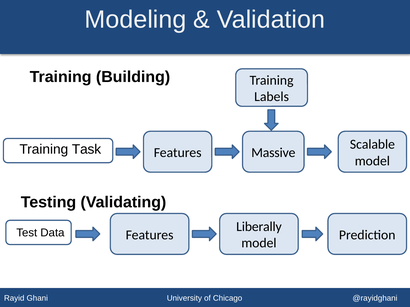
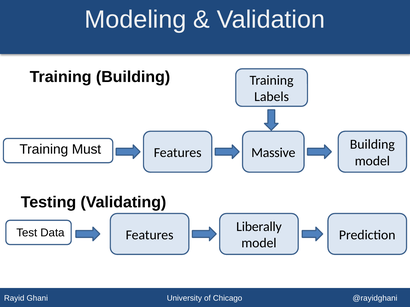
Scalable: Scalable -> Building (372, 145)
Task: Task -> Must (86, 150)
